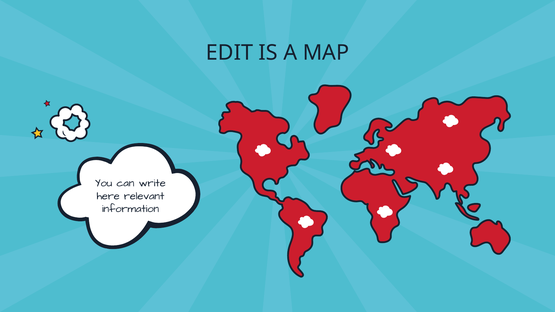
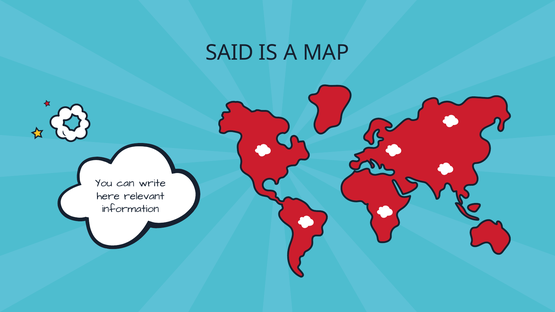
EDIT: EDIT -> SAID (230, 53)
